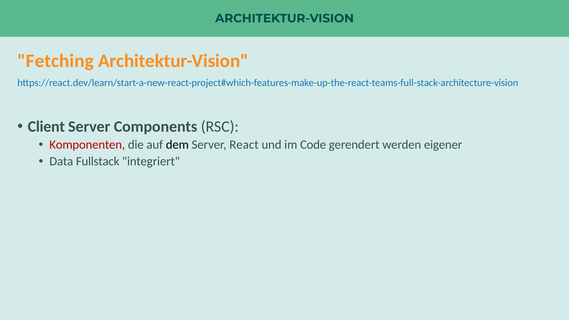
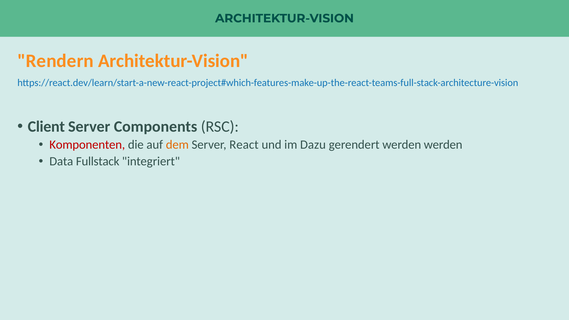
Fetching: Fetching -> Rendern (56, 61)
dem colour: black -> orange (177, 145)
Code: Code -> Dazu (313, 145)
werden eigener: eigener -> werden (443, 145)
